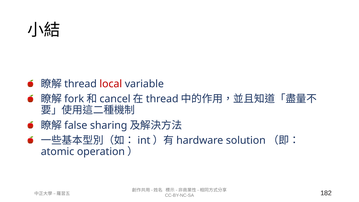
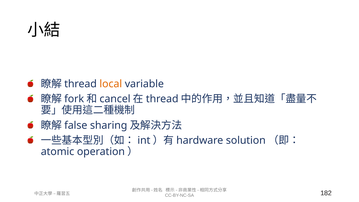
local colour: red -> orange (111, 84)
